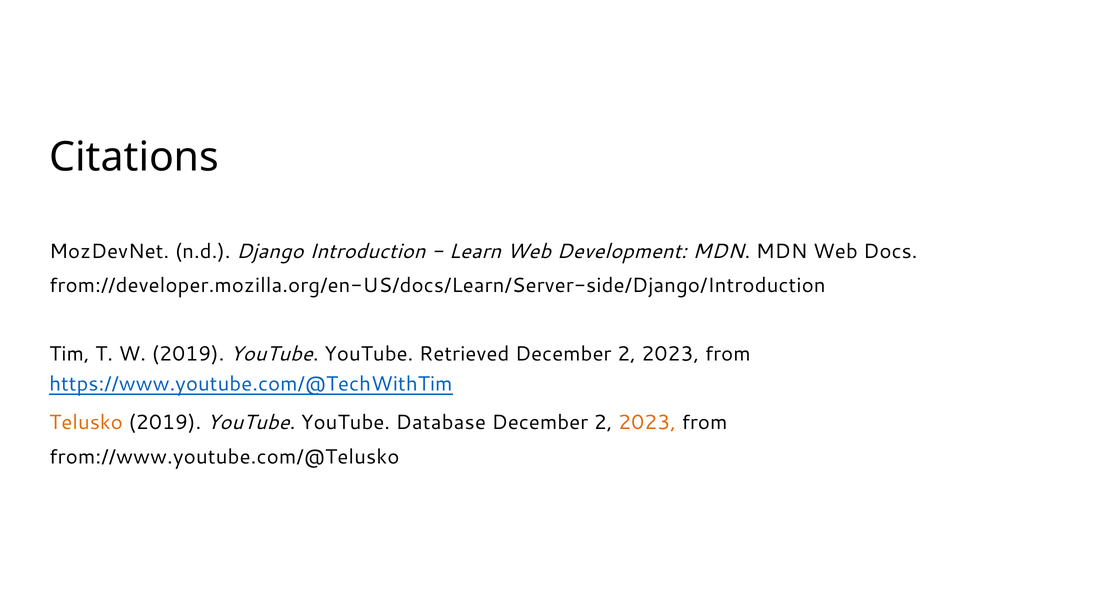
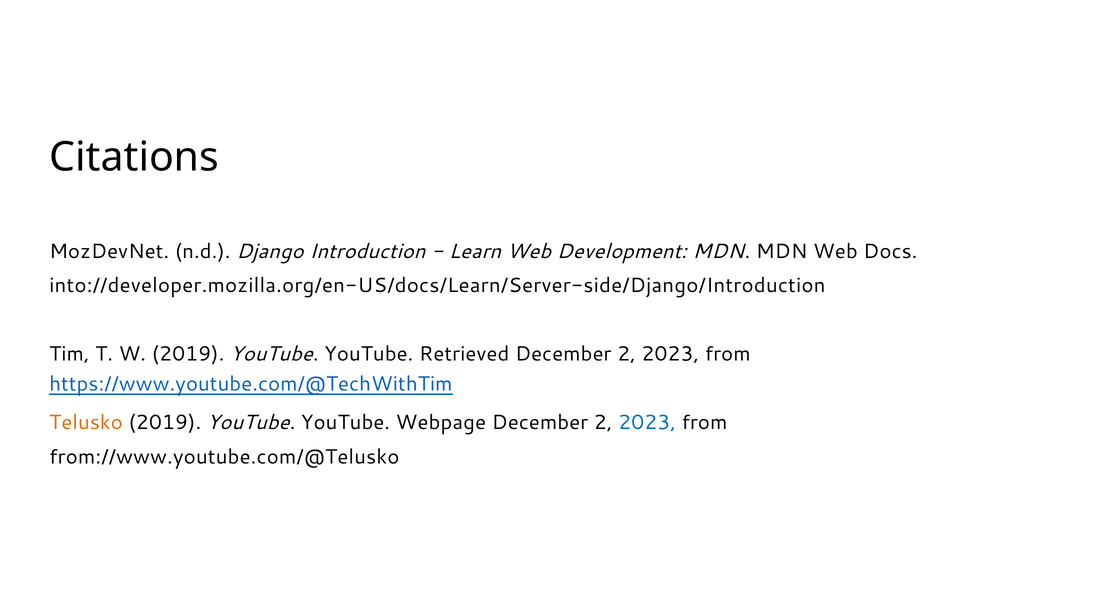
from://developer.mozilla.org/en-US/docs/Learn/Server-side/Django/Introduction: from://developer.mozilla.org/en-US/docs/Learn/Server-side/Django/Introduction -> into://developer.mozilla.org/en-US/docs/Learn/Server-side/Django/Introduction (437, 286)
Database: Database -> Webpage (441, 423)
2023 colour: orange -> blue (647, 423)
